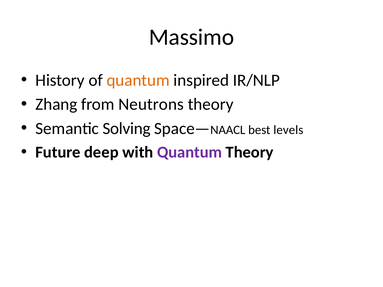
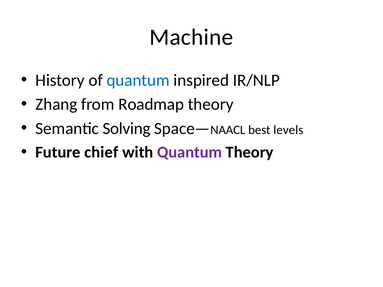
Massimo: Massimo -> Machine (191, 37)
quantum colour: orange -> blue (138, 80)
Neutrons: Neutrons -> Roadmap (151, 104)
deep: deep -> chief (101, 152)
